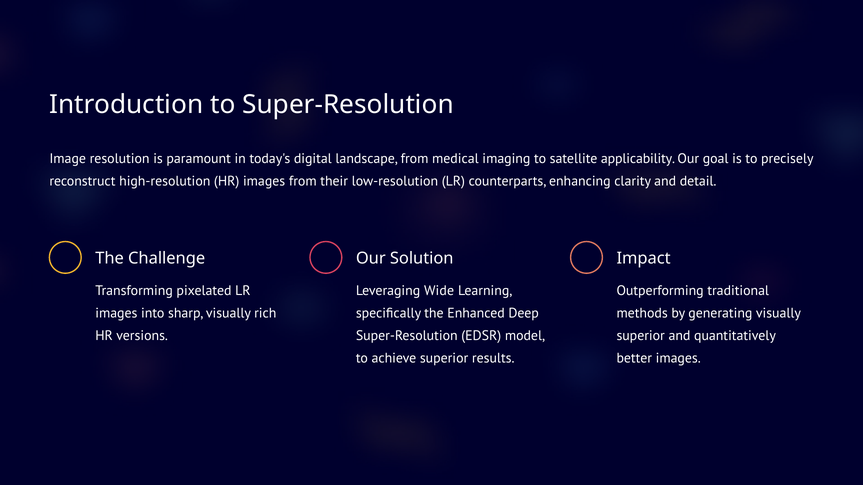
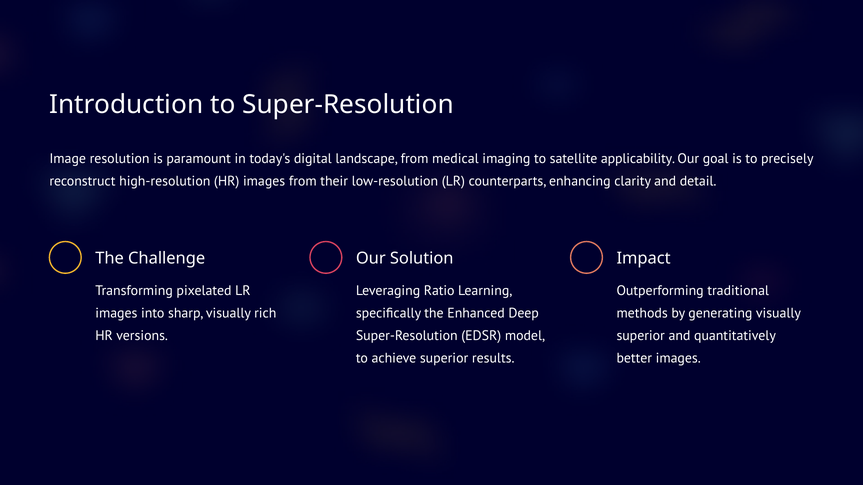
Wide: Wide -> Ratio (439, 291)
